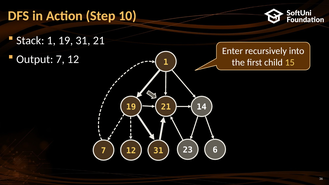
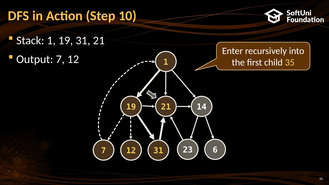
15: 15 -> 35 (290, 63)
